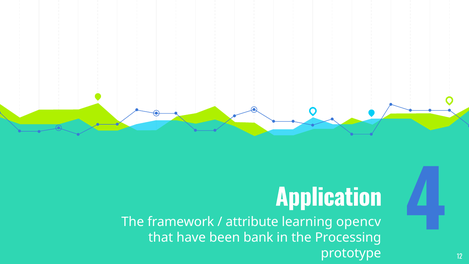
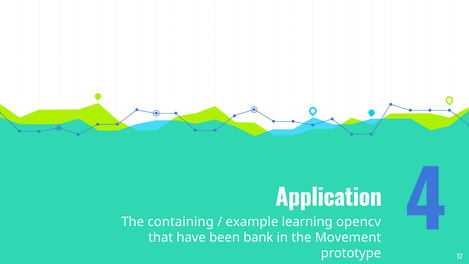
framework: framework -> containing (181, 222)
attribute: attribute -> example (252, 222)
Processing: Processing -> Movement (348, 237)
